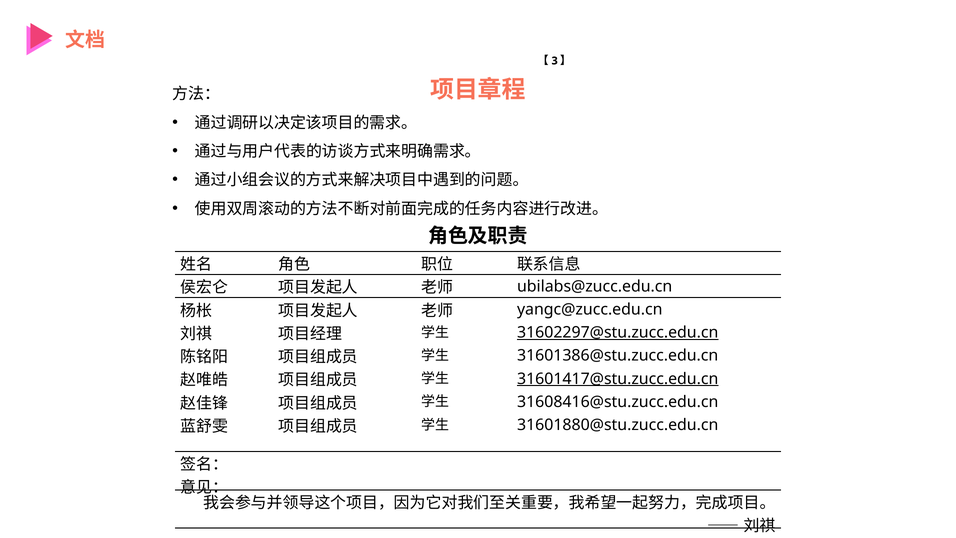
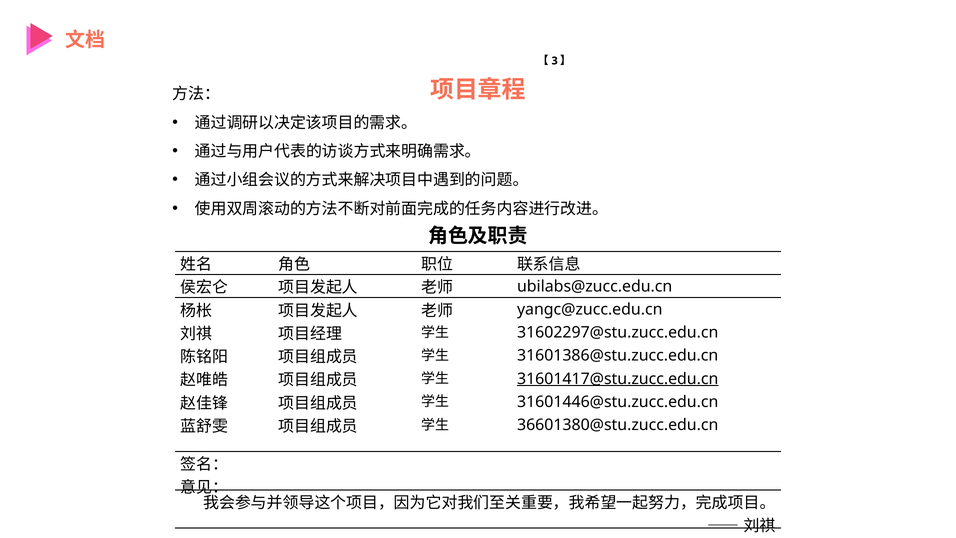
31602297@stu.zucc.edu.cn underline: present -> none (618, 332)
31608416@stu.zucc.edu.cn: 31608416@stu.zucc.edu.cn -> 31601446@stu.zucc.edu.cn (618, 402)
31601880@stu.zucc.edu.cn: 31601880@stu.zucc.edu.cn -> 36601380@stu.zucc.edu.cn (618, 425)
